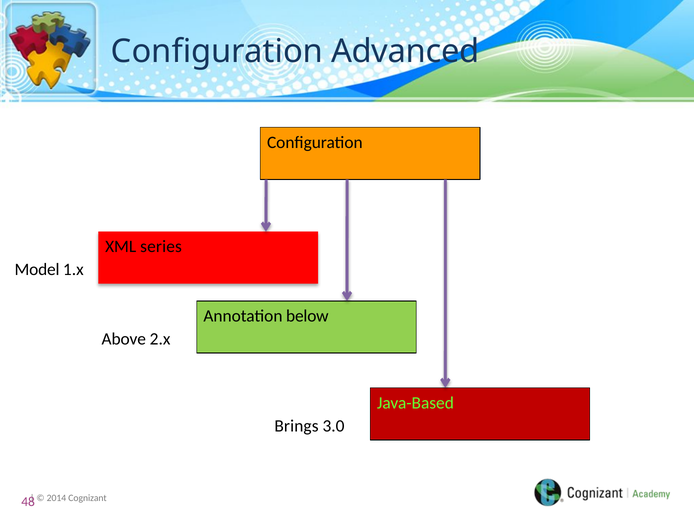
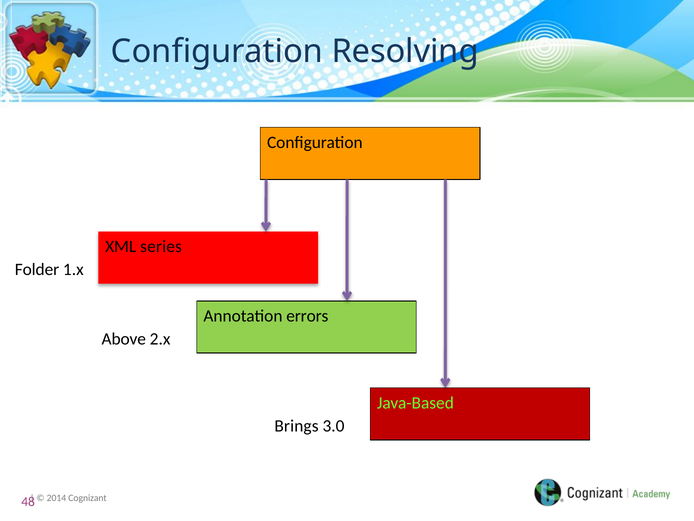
Advanced: Advanced -> Resolving (405, 51)
Model: Model -> Folder (37, 269)
below: below -> errors (307, 316)
